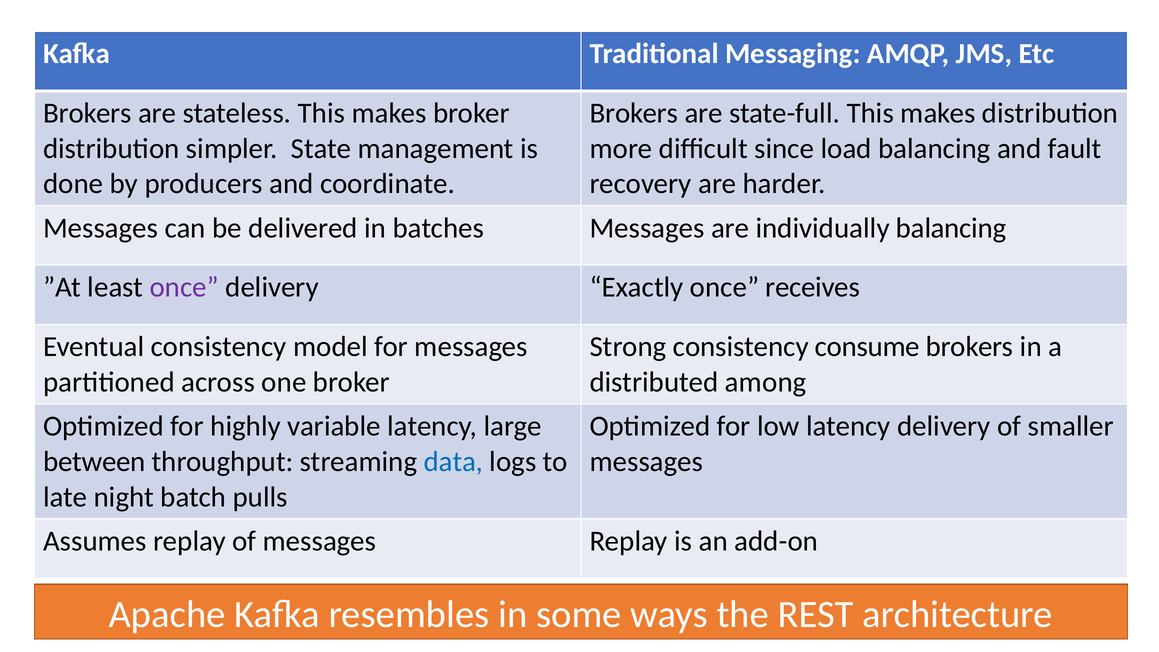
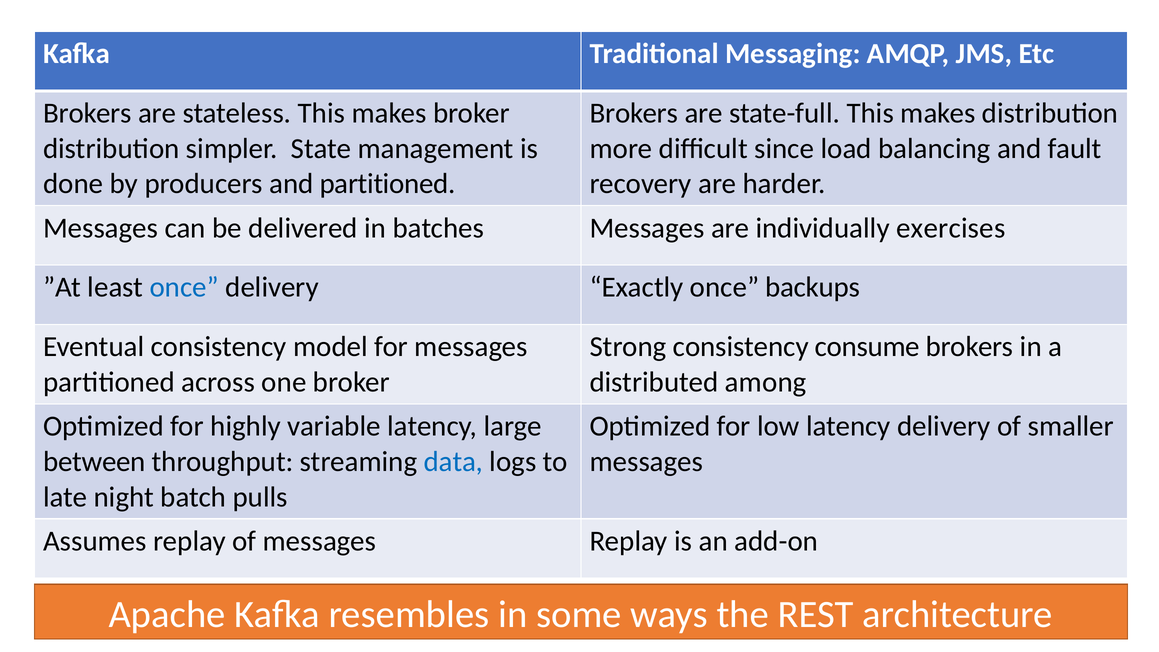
and coordinate: coordinate -> partitioned (388, 184)
individually balancing: balancing -> exercises (951, 228)
once colour: purple -> blue (184, 287)
receives: receives -> backups (813, 287)
